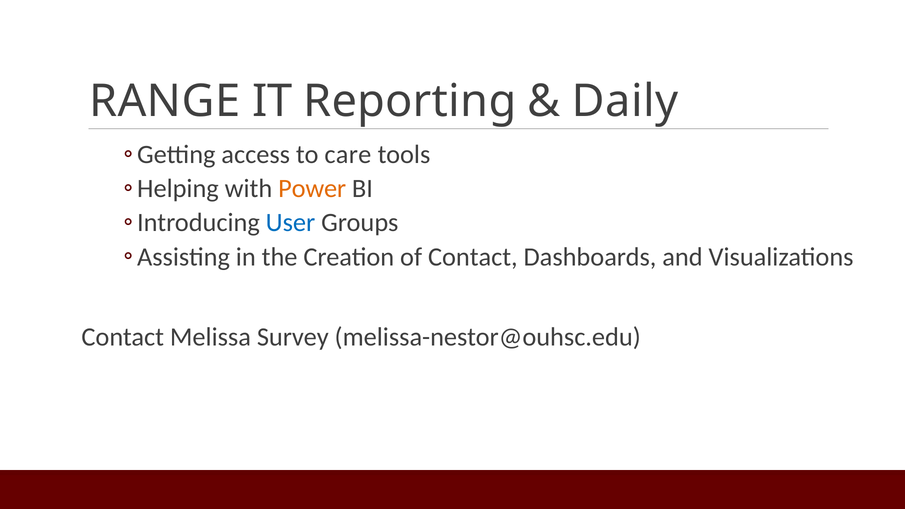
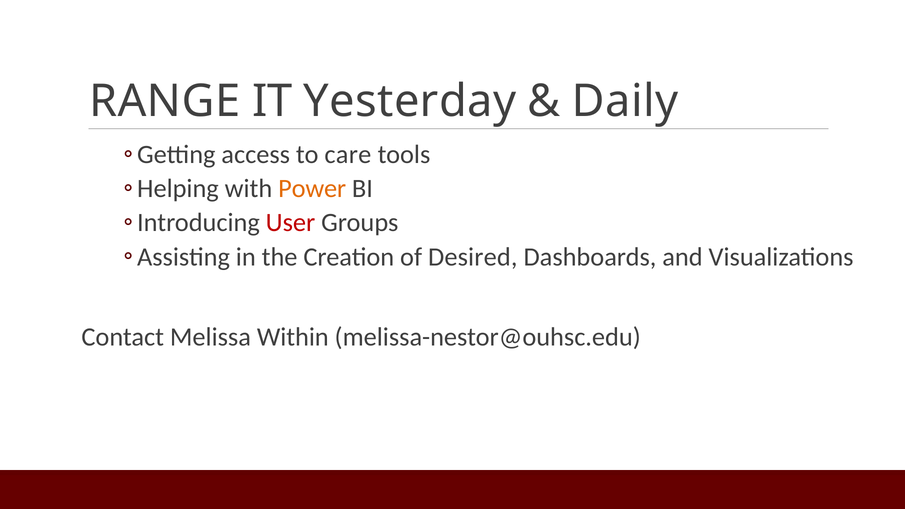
Reporting: Reporting -> Yesterday (410, 101)
User colour: blue -> red (291, 223)
of Contact: Contact -> Desired (473, 257)
Survey: Survey -> Within (293, 337)
